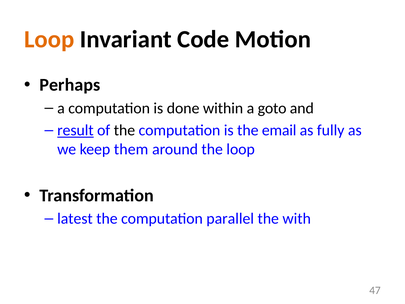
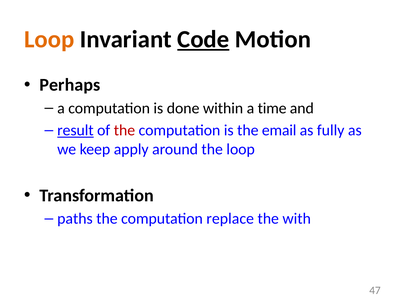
Code underline: none -> present (203, 39)
goto: goto -> time (272, 108)
the colour: black -> red (124, 130)
them: them -> apply (131, 149)
latest: latest -> paths (75, 219)
parallel: parallel -> replace (230, 219)
